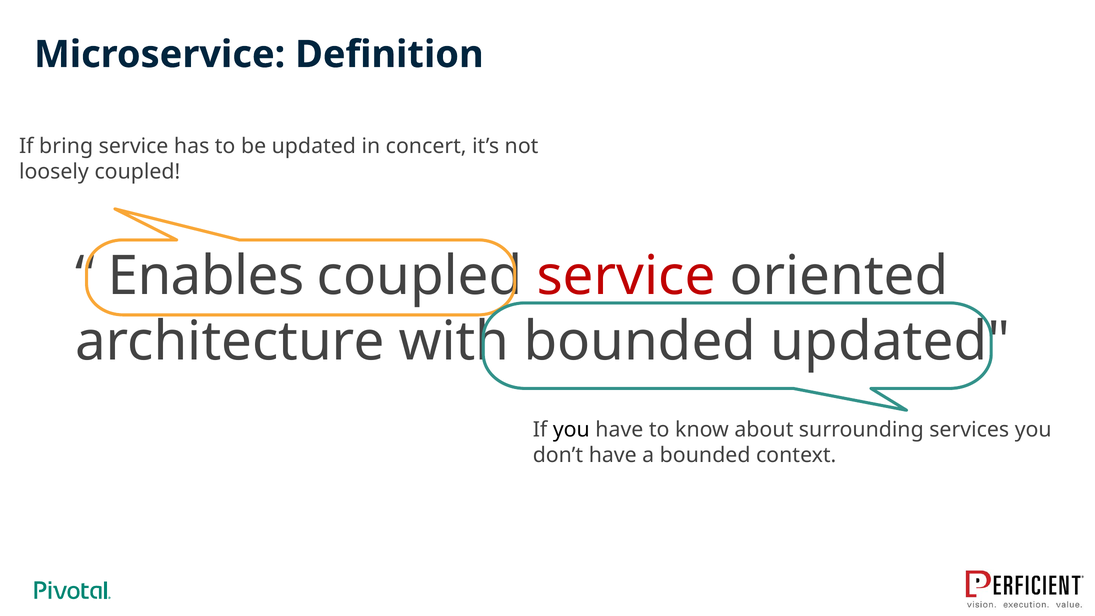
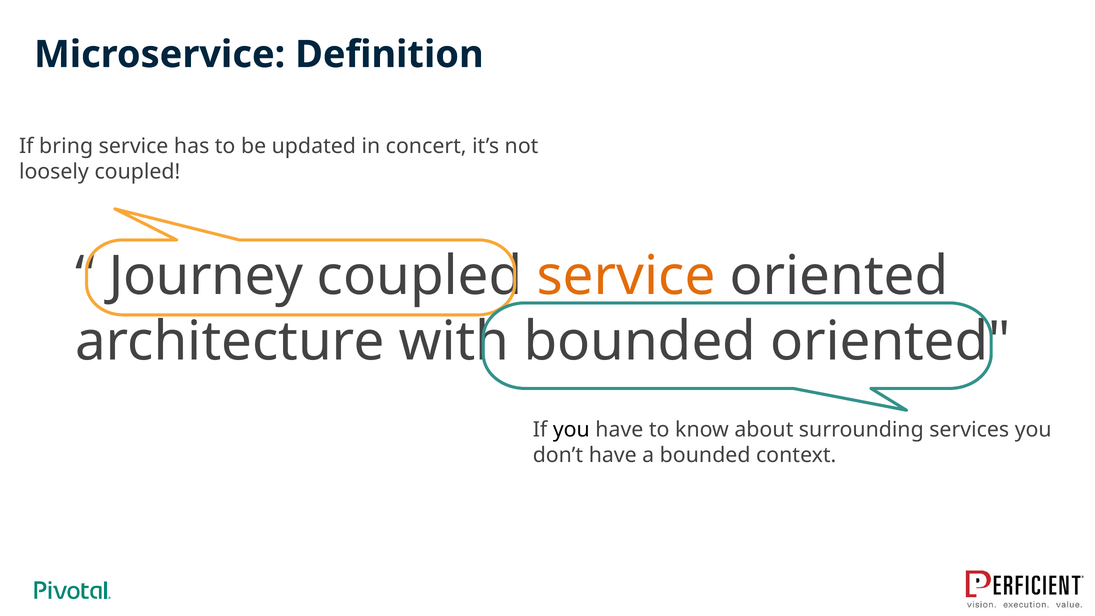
Enables: Enables -> Journey (206, 276)
service colour: red -> orange (626, 276)
bounded updated: updated -> oriented (890, 342)
